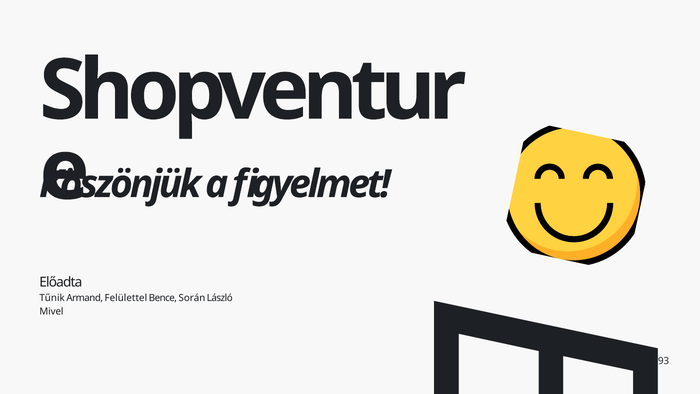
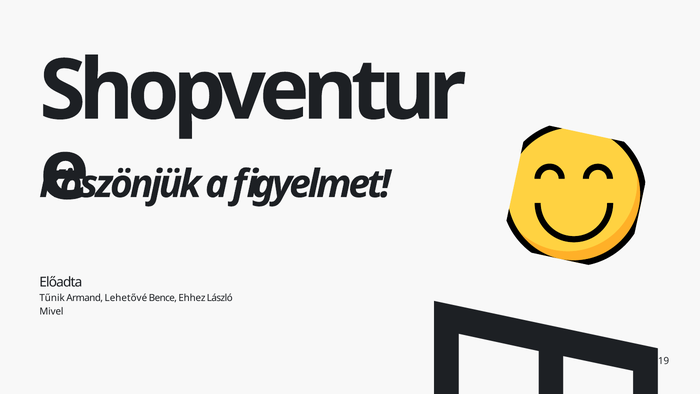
93: 93 -> 19 (664, 361)
Felülettel: Felülettel -> Lehetővé (126, 298)
Során: Során -> Ehhez (192, 298)
